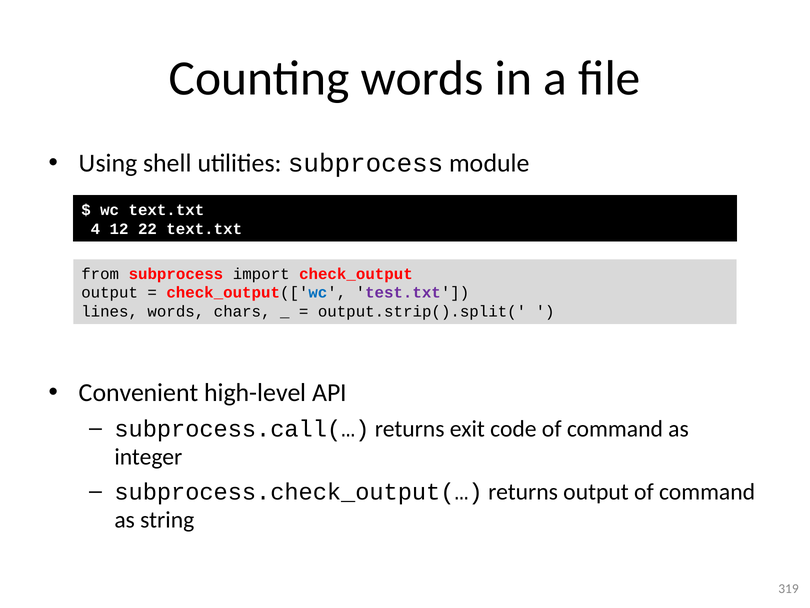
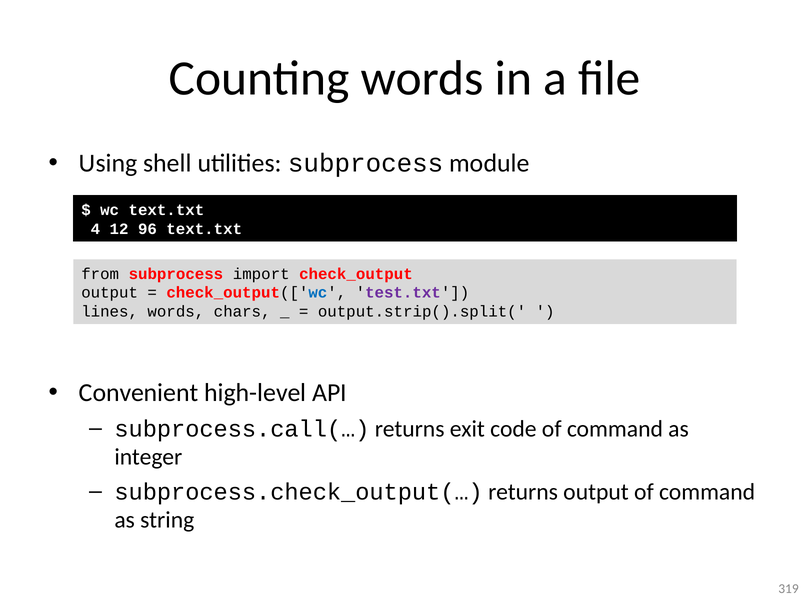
22: 22 -> 96 (147, 229)
